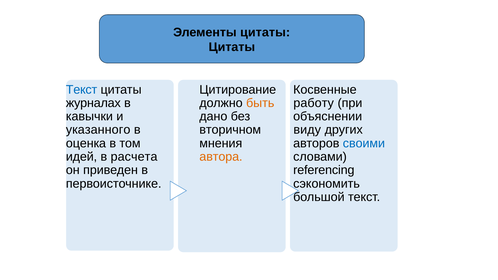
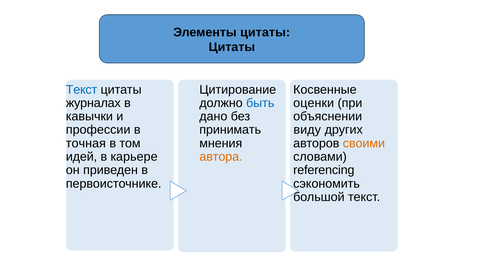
быть colour: orange -> blue (260, 103)
работу: работу -> оценки (314, 103)
вторичном: вторичном -> принимать (230, 130)
указанного: указанного -> профессии (98, 130)
оценка: оценка -> точная (86, 143)
своими colour: blue -> orange (364, 143)
расчета: расчета -> карьере (134, 157)
